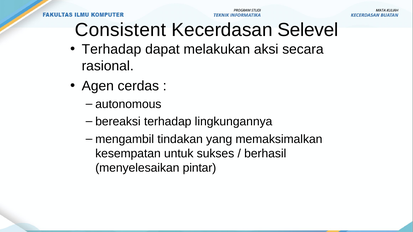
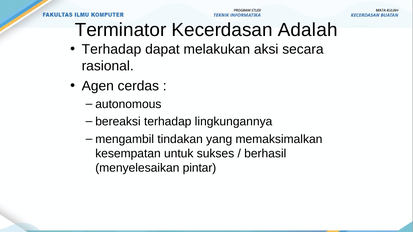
Consistent: Consistent -> Terminator (121, 30)
Selevel: Selevel -> Adalah (308, 30)
